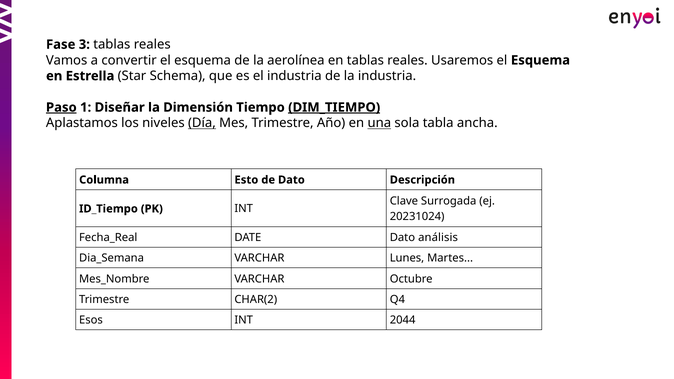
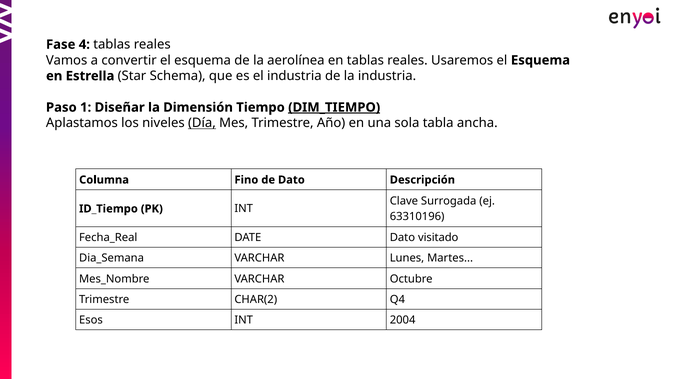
3: 3 -> 4 (84, 44)
Paso underline: present -> none (61, 107)
una underline: present -> none (379, 123)
Esto: Esto -> Fino (246, 180)
20231024: 20231024 -> 63310196 (417, 216)
análisis: análisis -> visitado (438, 238)
2044: 2044 -> 2004 (403, 320)
